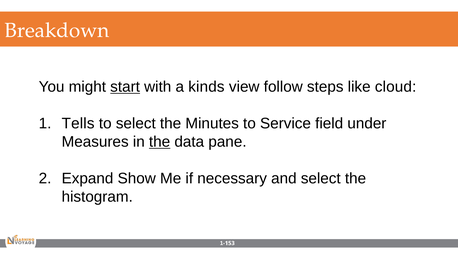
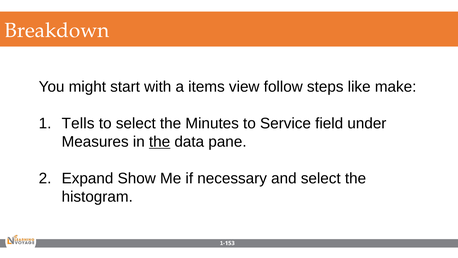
start underline: present -> none (125, 87)
kinds: kinds -> items (206, 87)
cloud: cloud -> make (396, 87)
